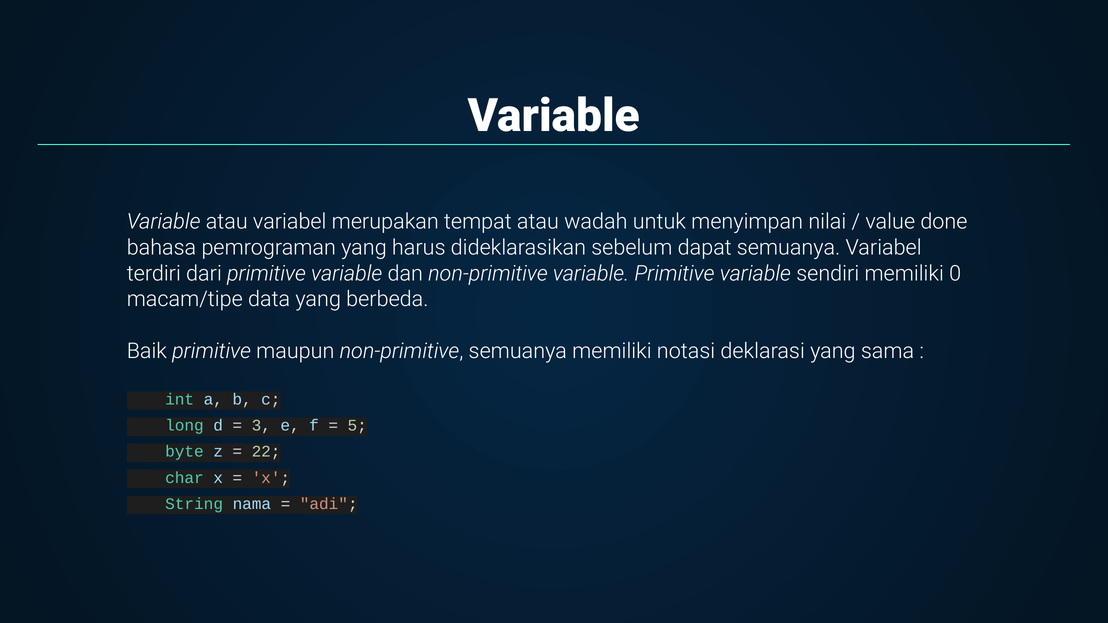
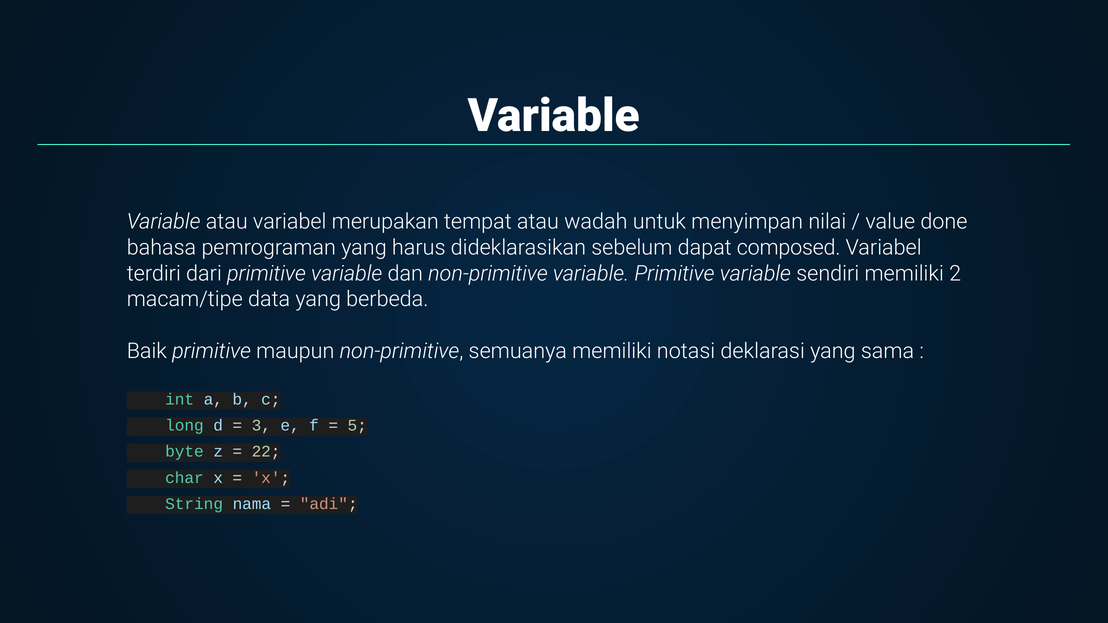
dapat semuanya: semuanya -> composed (789, 248)
0: 0 -> 2 (955, 274)
